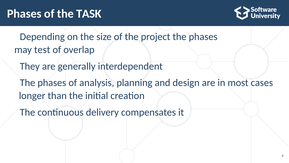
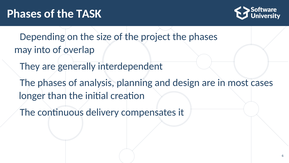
test: test -> into (42, 50)
